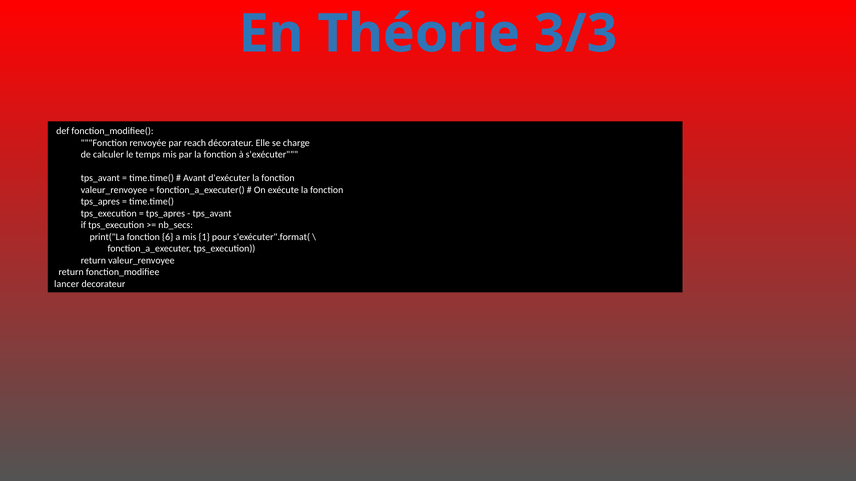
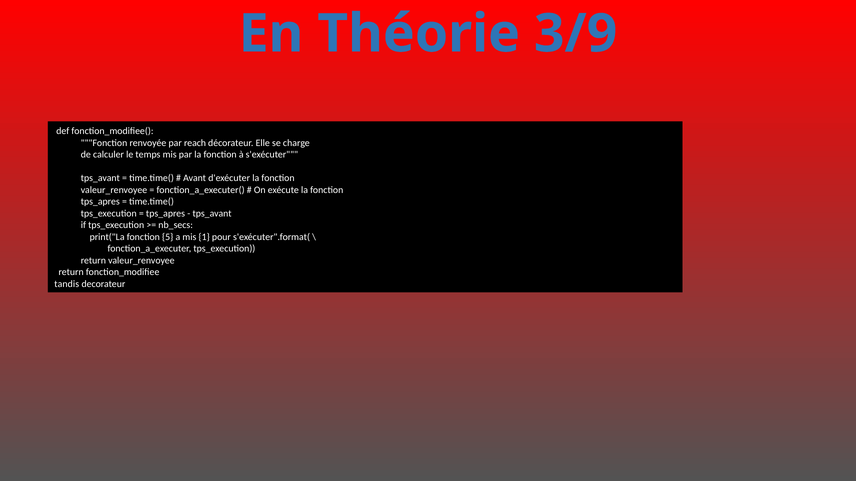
3/3: 3/3 -> 3/9 (576, 34)
6: 6 -> 5 (168, 237)
lancer: lancer -> tandis (67, 284)
